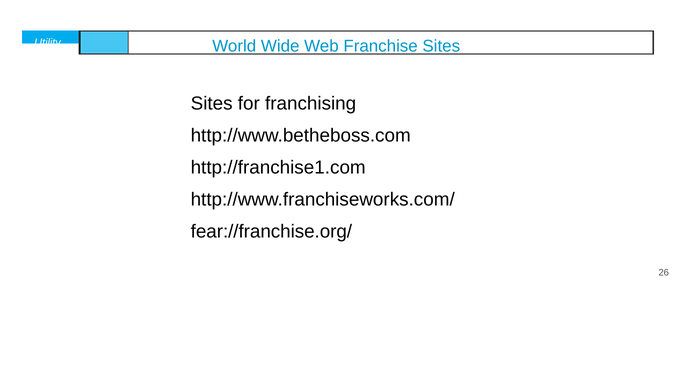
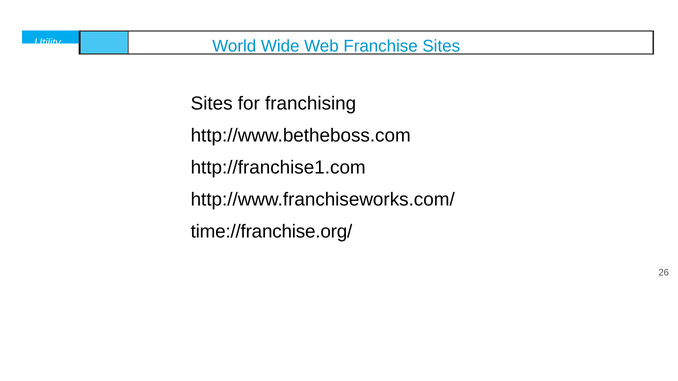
fear://franchise.org/: fear://franchise.org/ -> time://franchise.org/ (271, 232)
